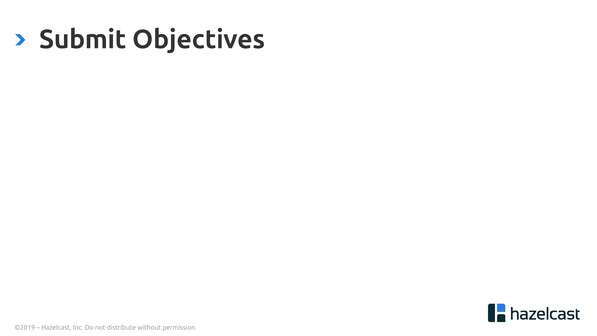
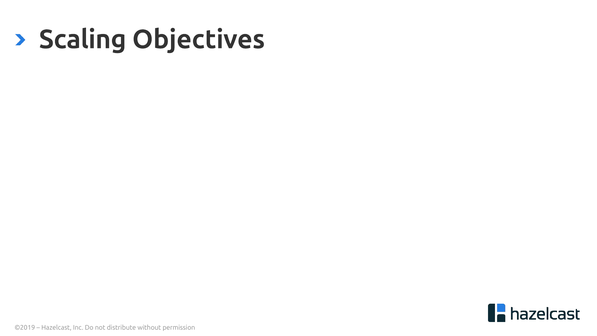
Submit: Submit -> Scaling (83, 39)
